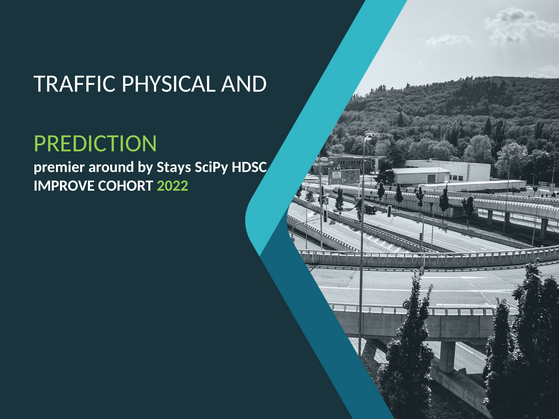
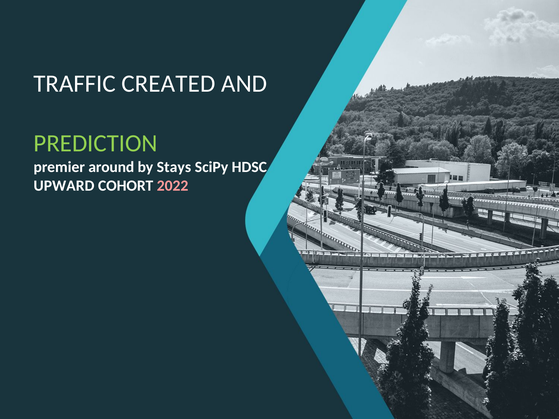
PHYSICAL: PHYSICAL -> CREATED (168, 84)
IMPROVE: IMPROVE -> UPWARD (64, 186)
2022 colour: light green -> pink (173, 186)
